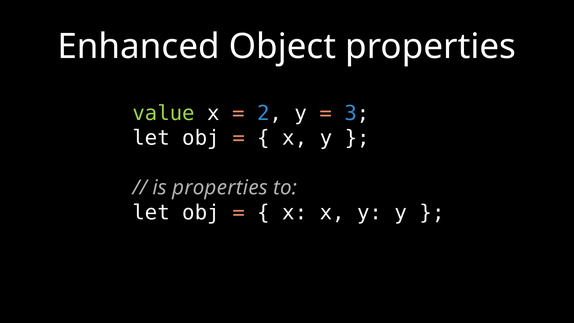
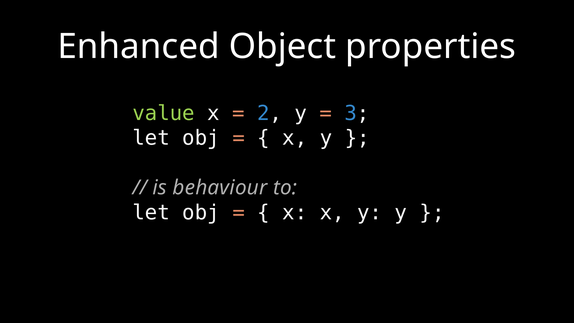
is properties: properties -> behaviour (220, 188)
